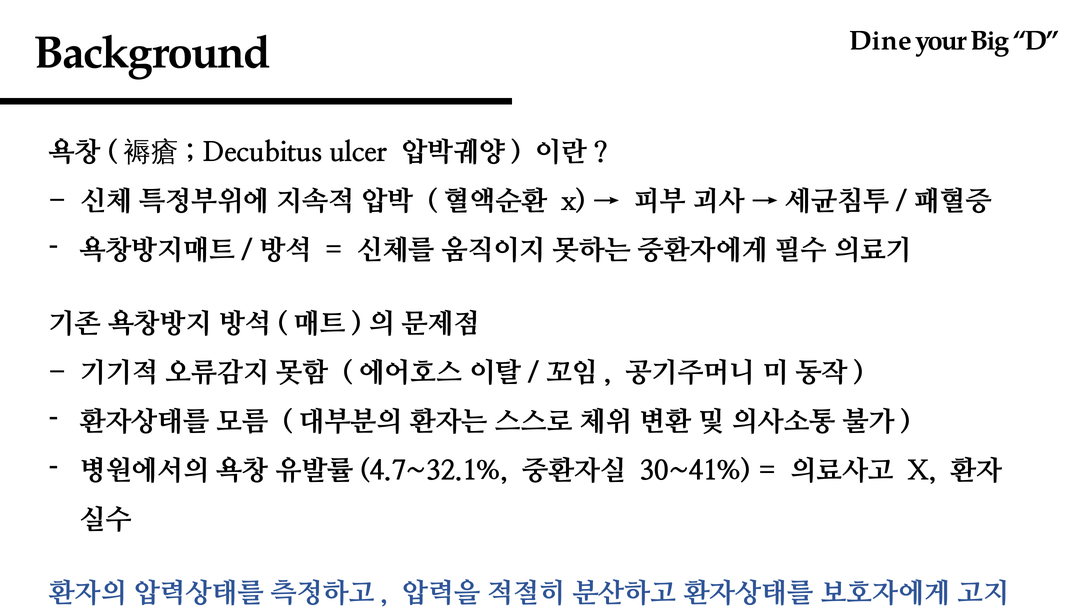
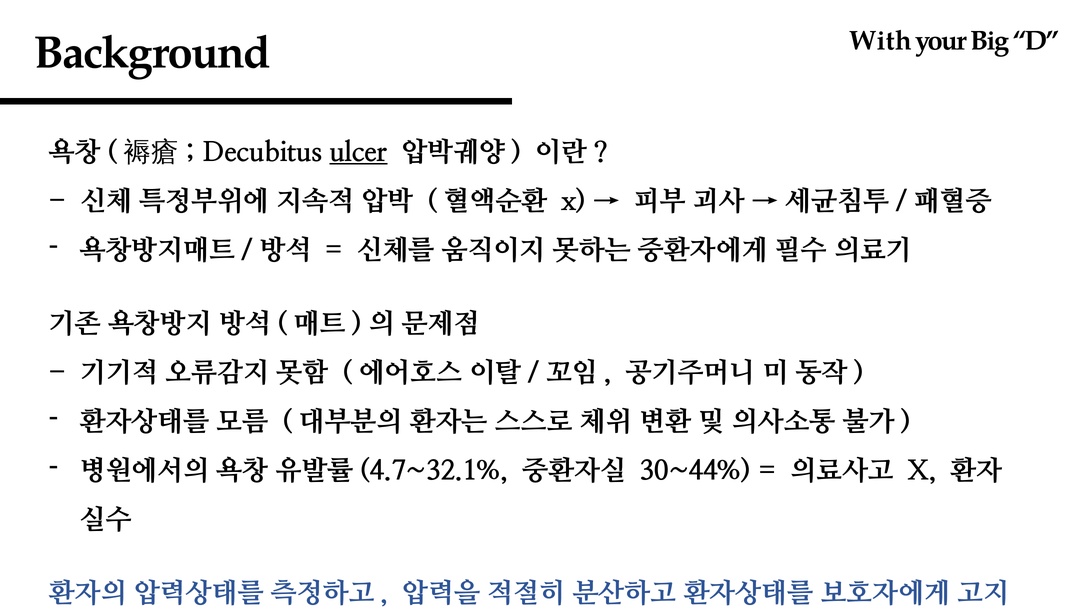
Dine: Dine -> With (880, 41)
ulcer underline: none -> present (359, 152)
30~41%: 30~41% -> 30~44% (696, 471)
